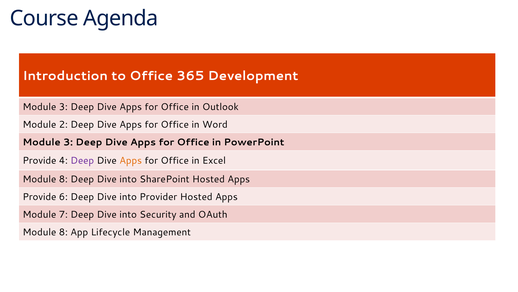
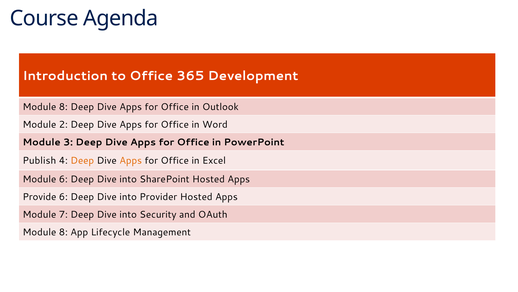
3: 3 -> 8 (63, 107)
Provide: Provide -> Publish (39, 160)
Deep colour: purple -> orange (82, 160)
8: 8 -> 6 (63, 179)
